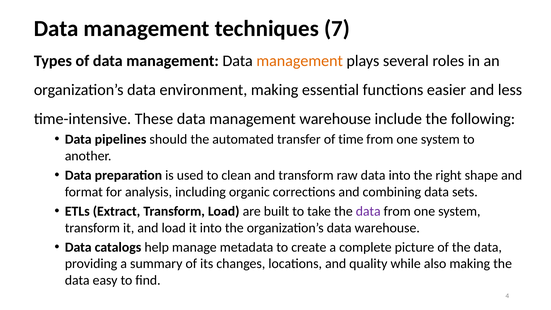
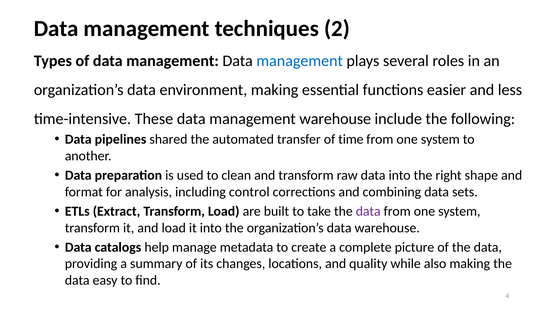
7: 7 -> 2 (337, 29)
management colour: orange -> blue (300, 61)
should: should -> shared (168, 139)
organic: organic -> control (249, 192)
